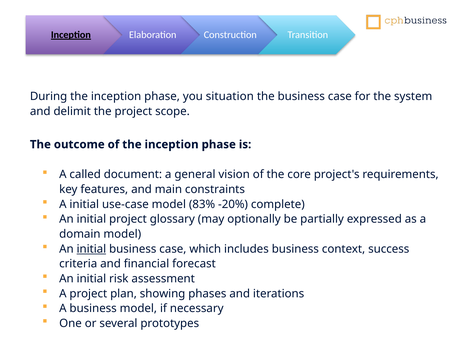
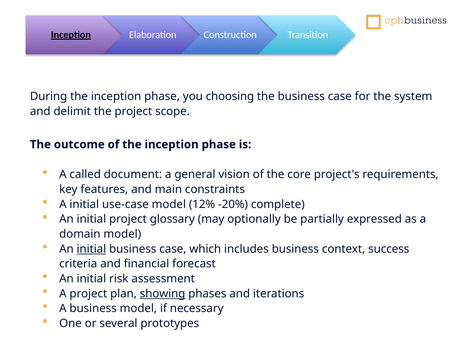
situation: situation -> choosing (230, 96)
83%: 83% -> 12% (202, 204)
showing underline: none -> present (163, 294)
